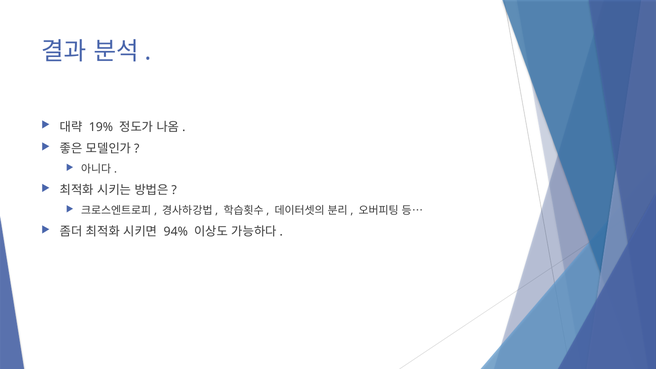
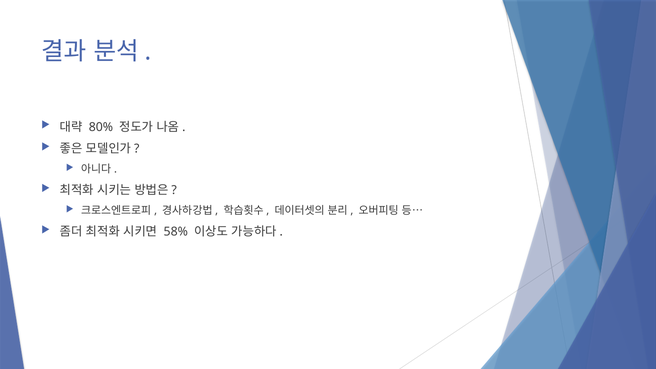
19%: 19% -> 80% (101, 127)
94%: 94% -> 58% (176, 232)
